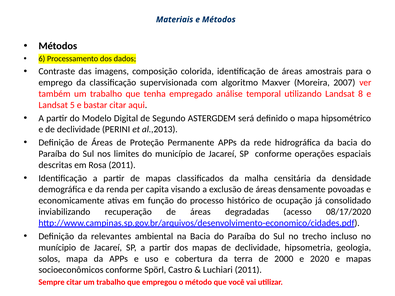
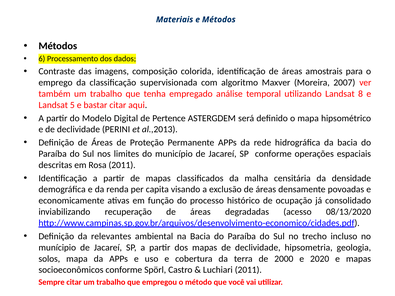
Segundo: Segundo -> Pertence (169, 118)
08/17/2020: 08/17/2020 -> 08/13/2020 (349, 212)
